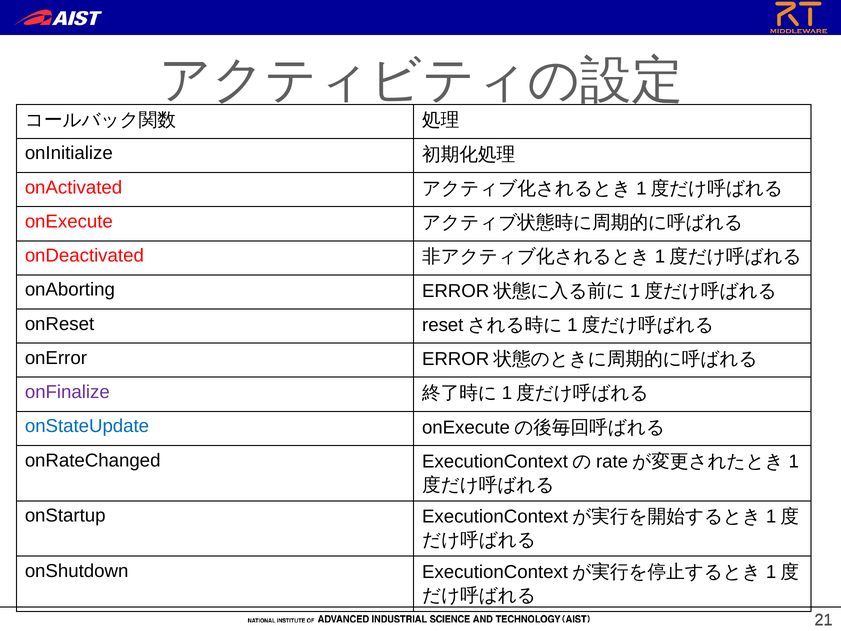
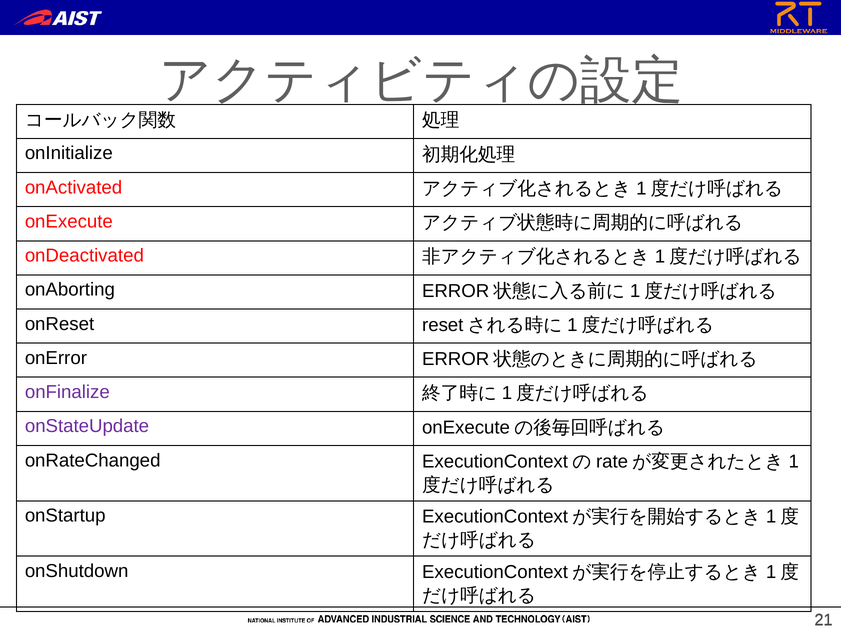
onStateUpdate colour: blue -> purple (87, 426)
